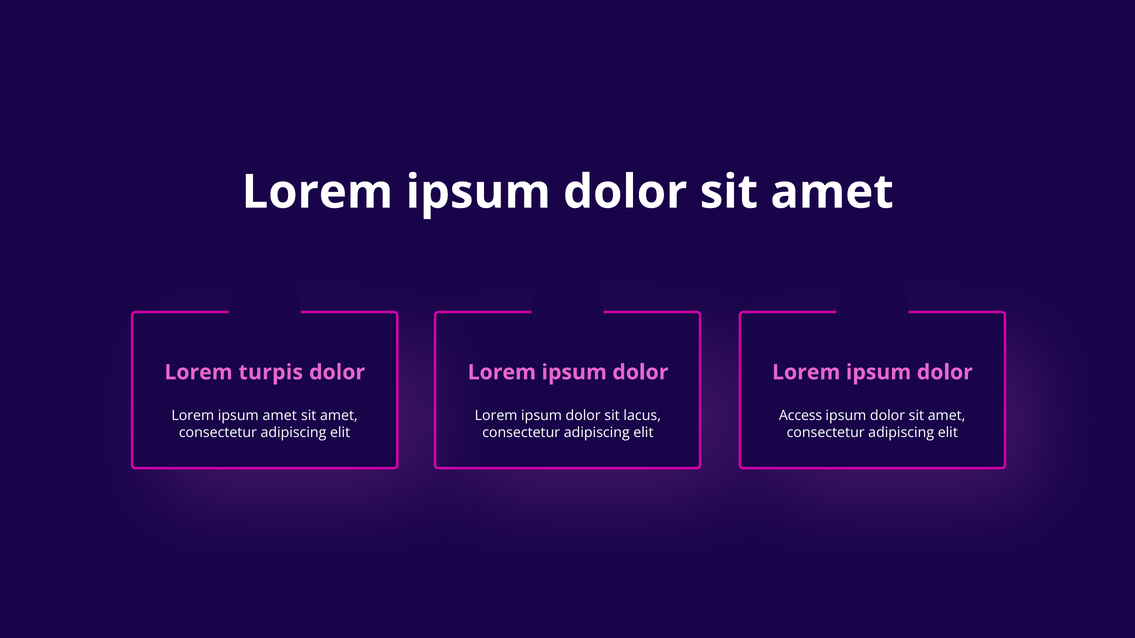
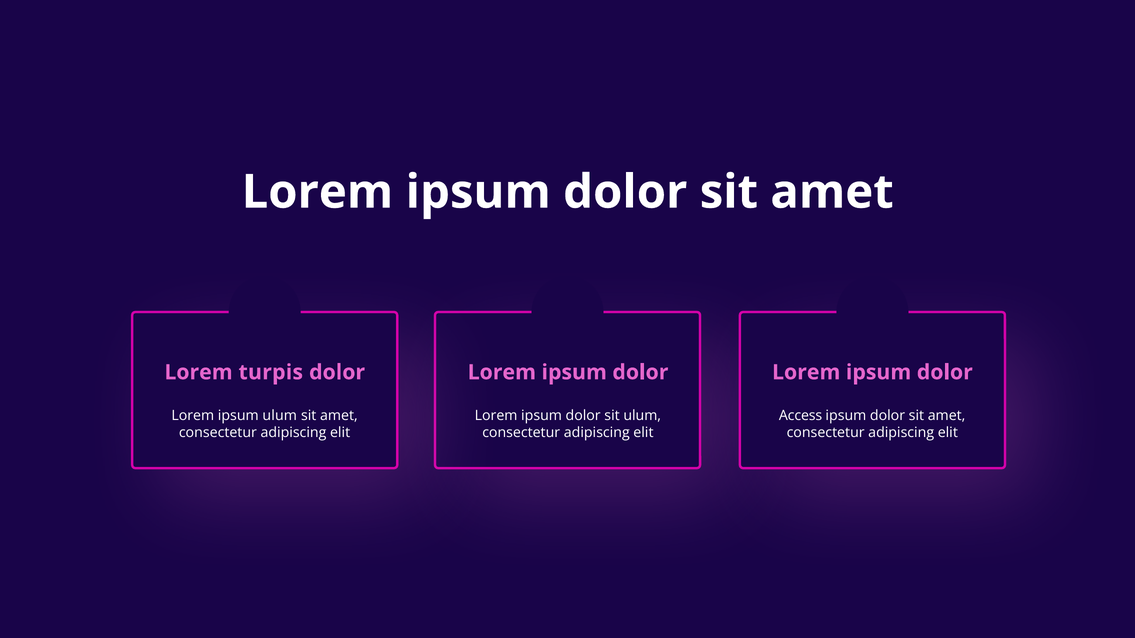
ipsum amet: amet -> ulum (280, 416)
sit lacus: lacus -> ulum (642, 416)
